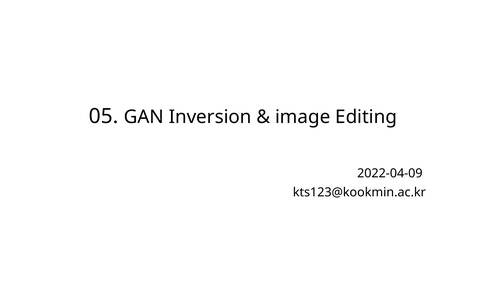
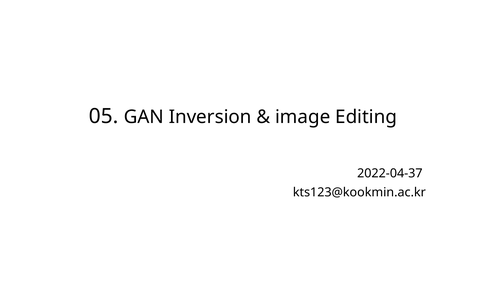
2022-04-09: 2022-04-09 -> 2022-04-37 (390, 174)
